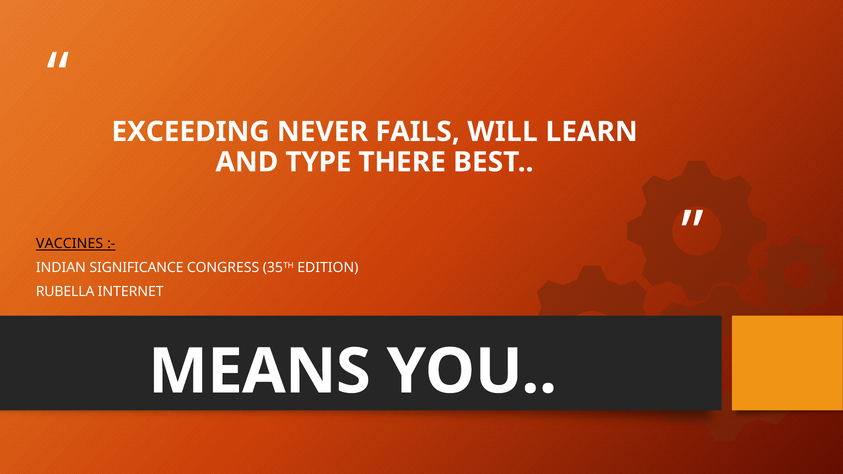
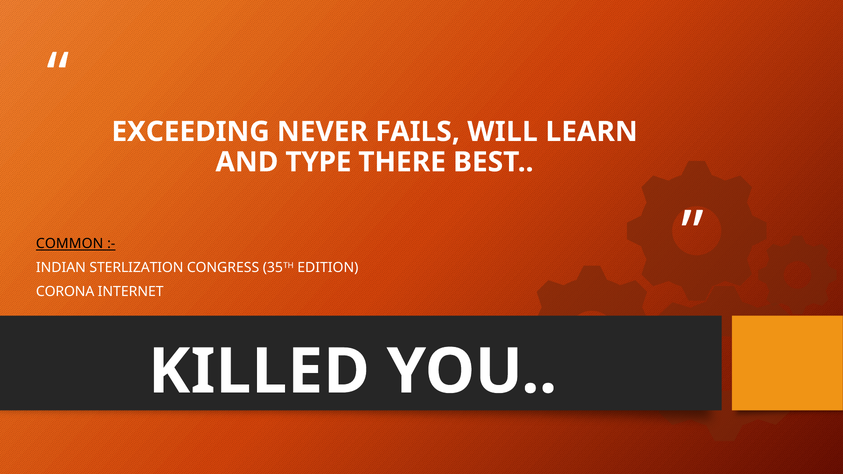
VACCINES: VACCINES -> COMMON (70, 244)
SIGNIFICANCE: SIGNIFICANCE -> STERLIZATION (136, 268)
RUBELLA: RUBELLA -> CORONA (65, 292)
MEANS: MEANS -> KILLED (259, 372)
